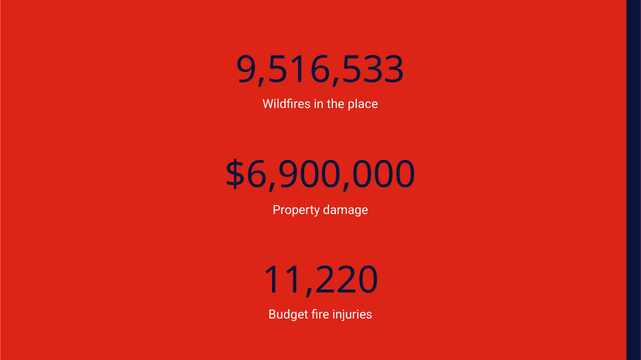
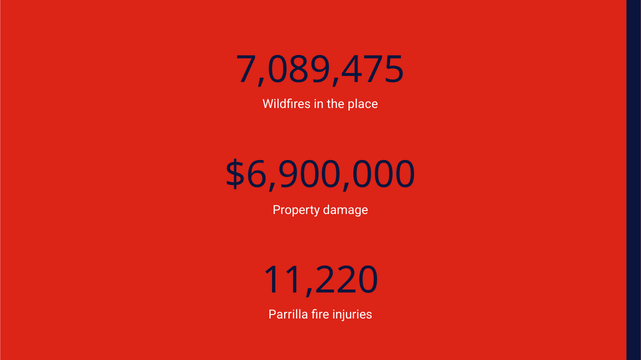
9,516,533: 9,516,533 -> 7,089,475 (320, 70)
Budget: Budget -> Parrilla (288, 315)
